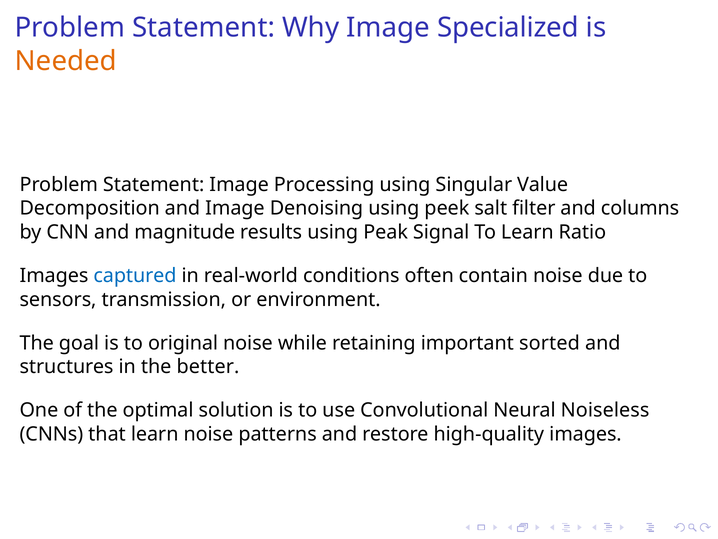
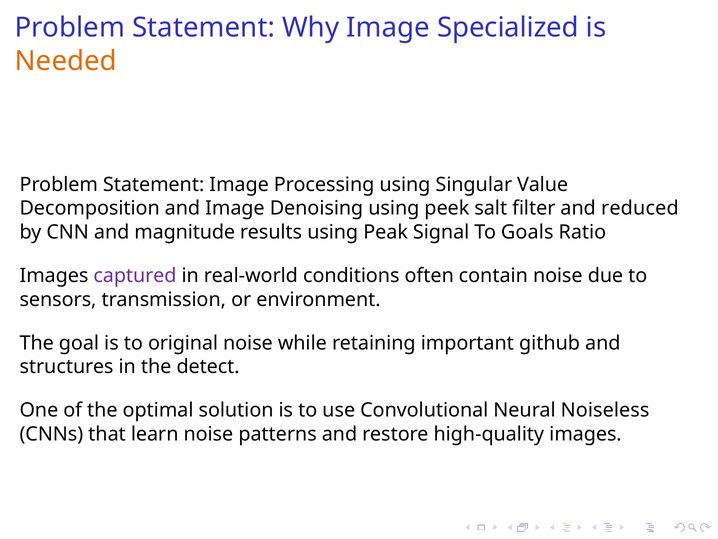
columns: columns -> reduced (640, 208)
To Learn: Learn -> Goals (527, 232)
captured colour: blue -> purple (135, 276)
sorted: sorted -> github (550, 343)
better: better -> detect (208, 367)
